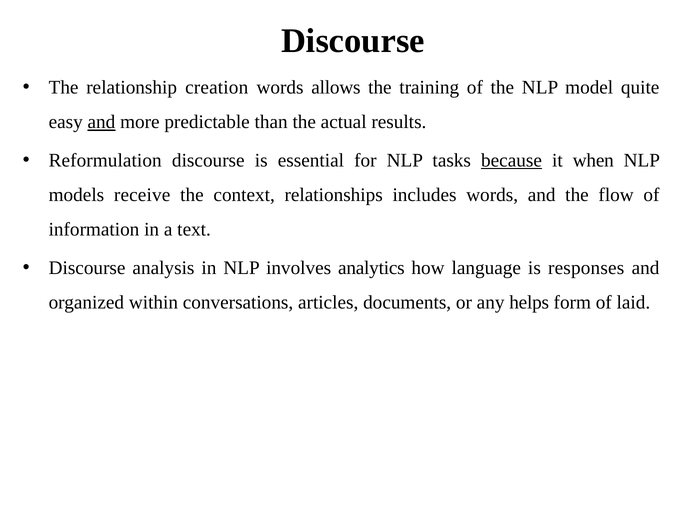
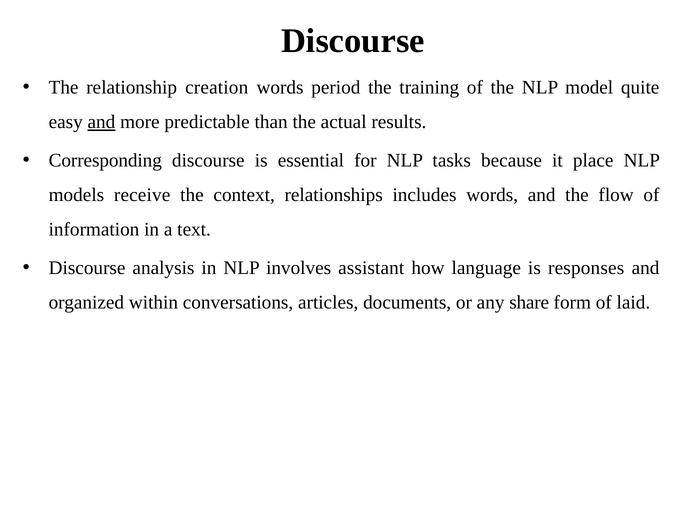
allows: allows -> period (336, 88)
Reformulation: Reformulation -> Corresponding (105, 160)
because underline: present -> none (512, 160)
when: when -> place (593, 160)
analytics: analytics -> assistant (371, 268)
helps: helps -> share (529, 303)
